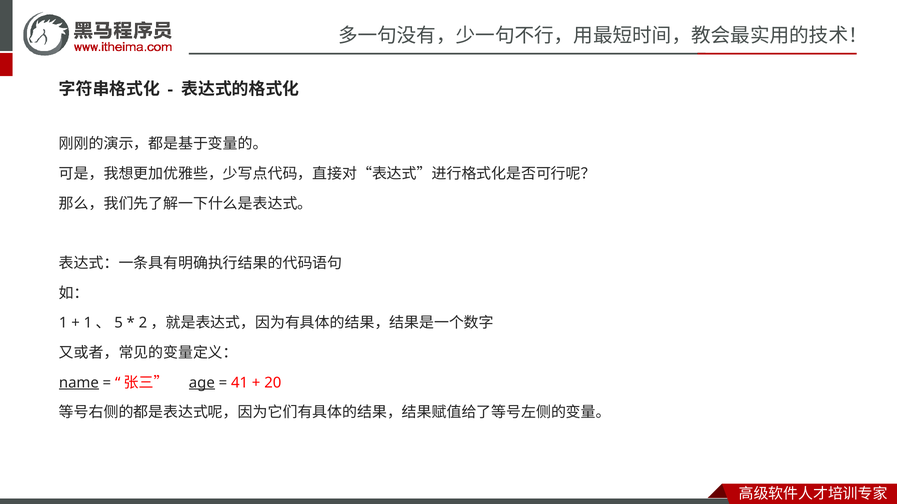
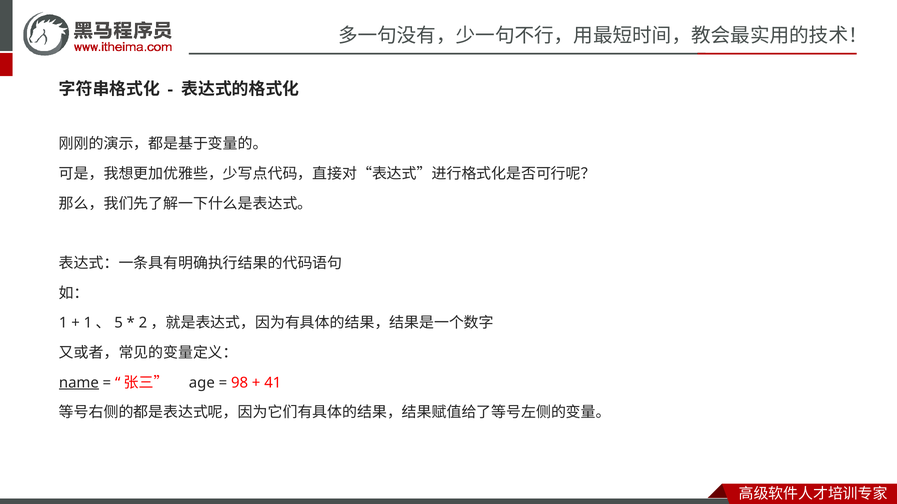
age underline: present -> none (202, 383)
41: 41 -> 98 (240, 383)
20: 20 -> 41 (273, 383)
